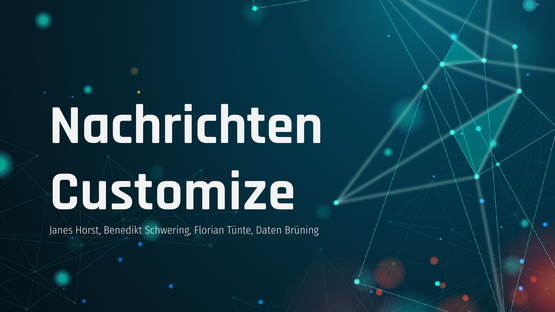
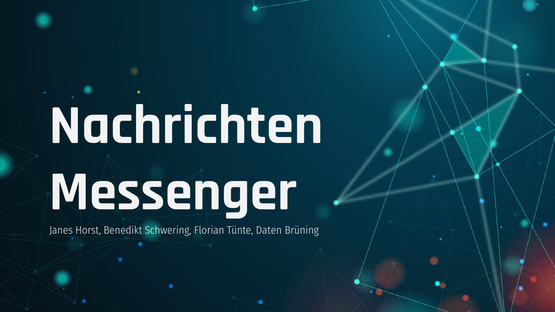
Customize: Customize -> Messenger (173, 191)
